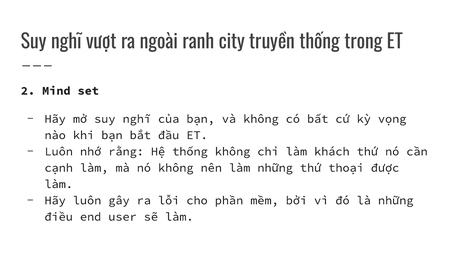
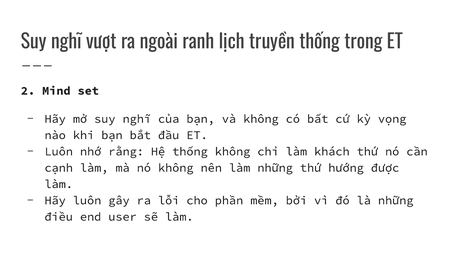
city: city -> lịch (232, 42)
thoại: thoại -> hướng (346, 168)
